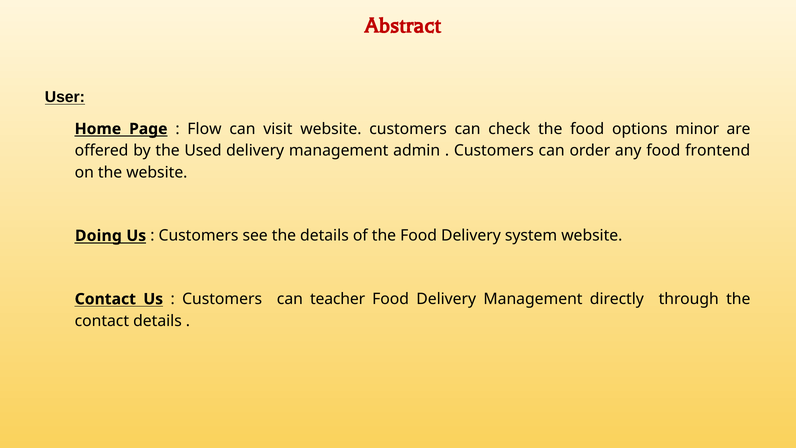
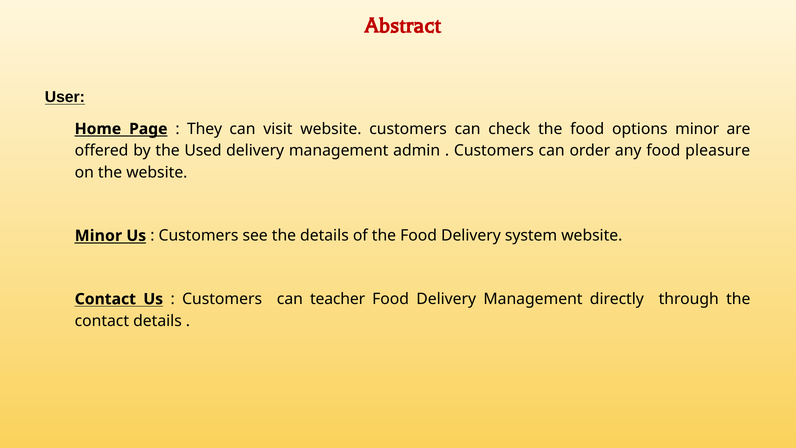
Flow: Flow -> They (205, 129)
frontend: frontend -> pleasure (718, 151)
Doing: Doing -> Minor (98, 236)
